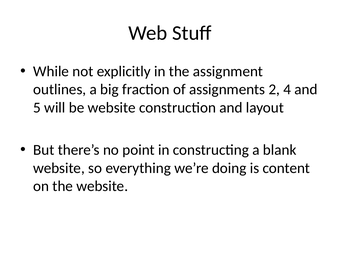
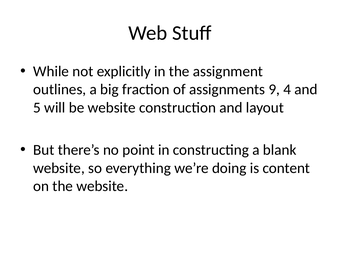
2: 2 -> 9 (274, 89)
